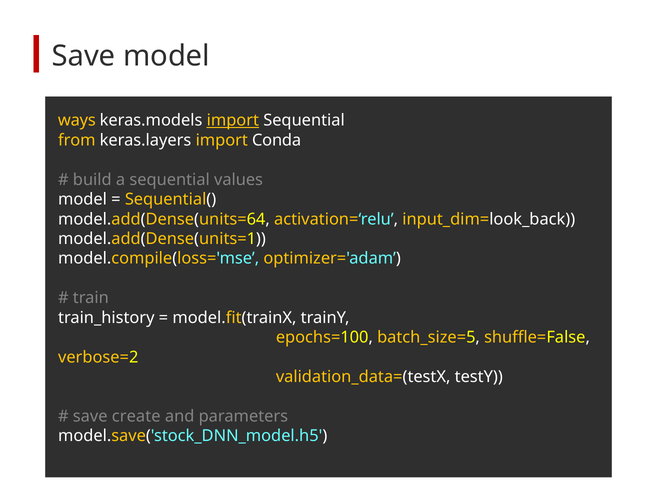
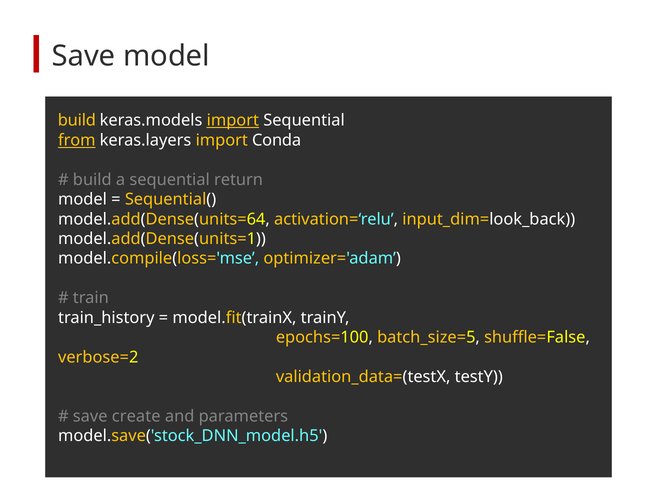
ways: ways -> build (77, 120)
from underline: none -> present (77, 140)
values: values -> return (239, 180)
